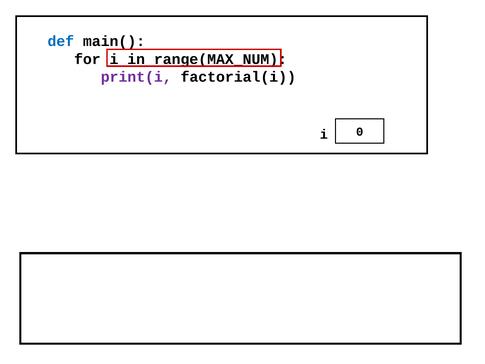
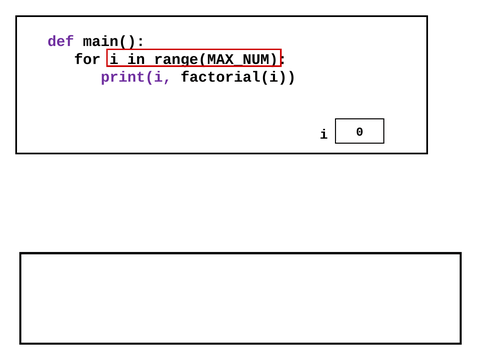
def colour: blue -> purple (61, 41)
